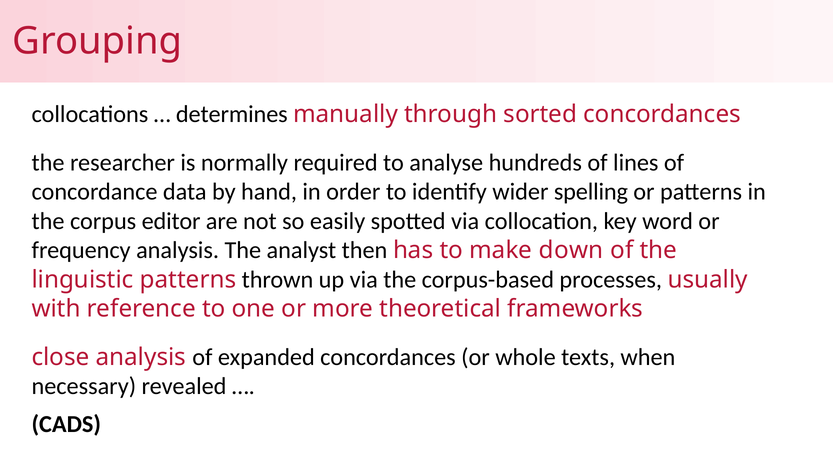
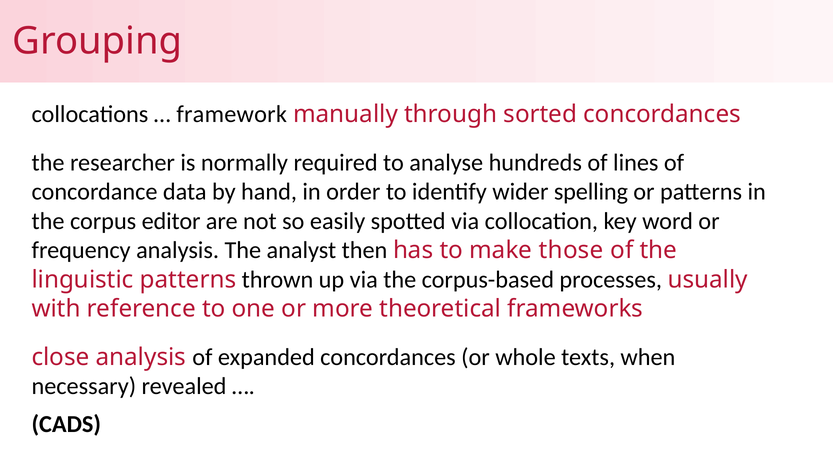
determines: determines -> framework (232, 114)
down: down -> those (571, 250)
